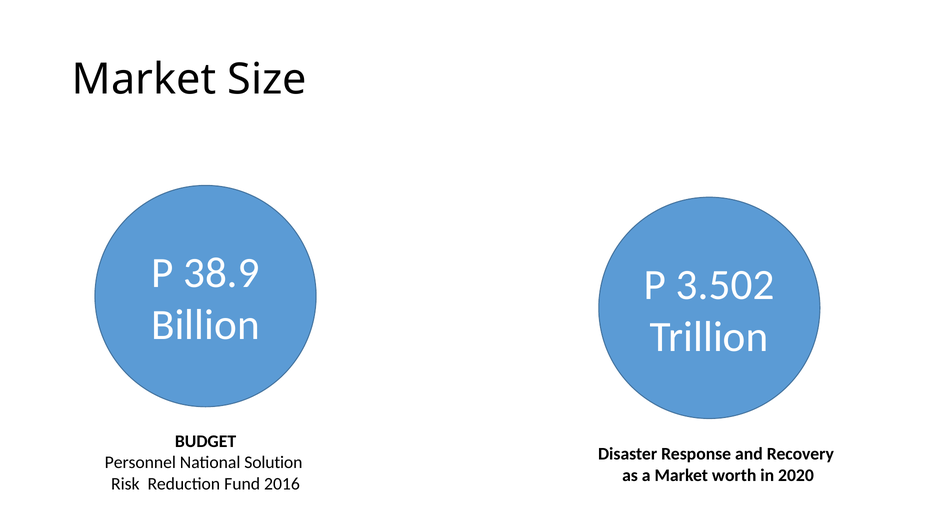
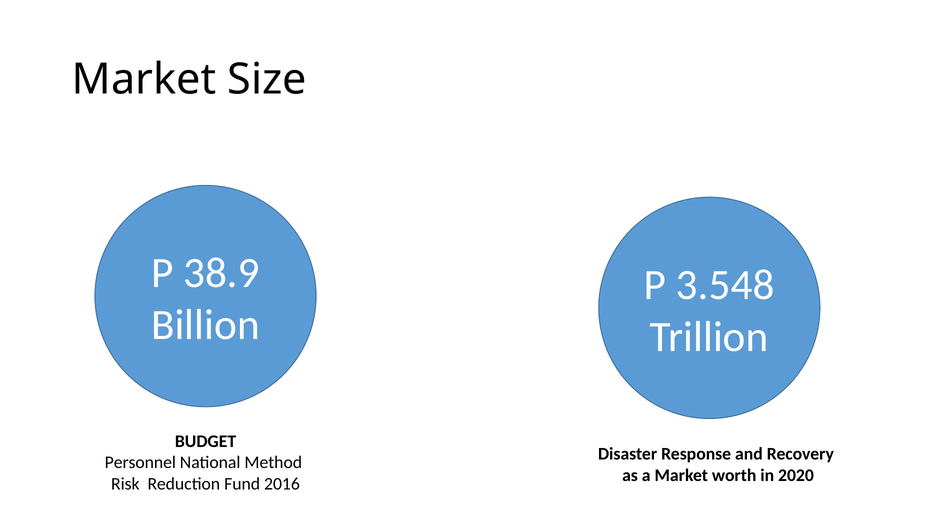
3.502: 3.502 -> 3.548 (725, 285)
Solution: Solution -> Method (273, 462)
